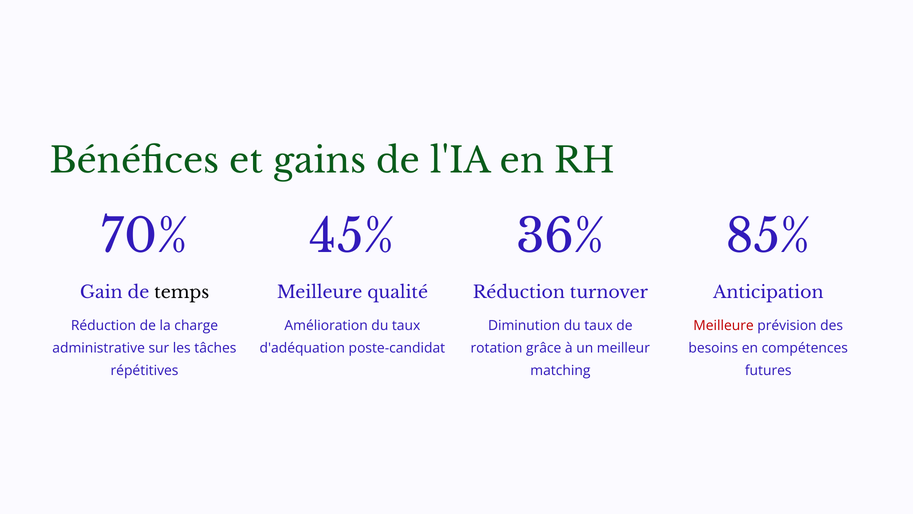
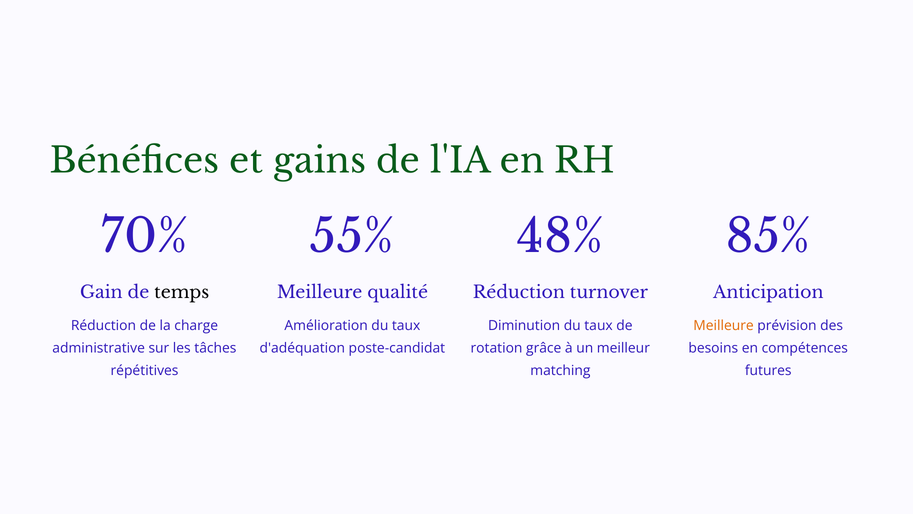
45%: 45% -> 55% (352, 237)
36%: 36% -> 48% (560, 237)
Meilleure colour: red -> orange (724, 325)
